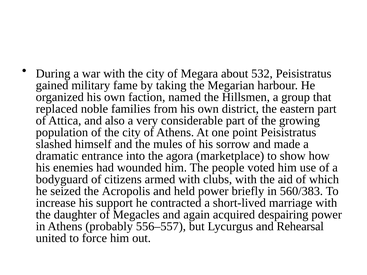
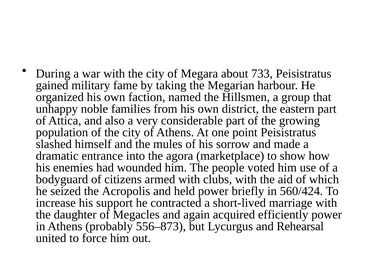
532: 532 -> 733 (262, 74)
replaced: replaced -> unhappy (57, 109)
560/383: 560/383 -> 560/424 (301, 191)
despairing: despairing -> efficiently (283, 215)
556–557: 556–557 -> 556–873 (161, 226)
